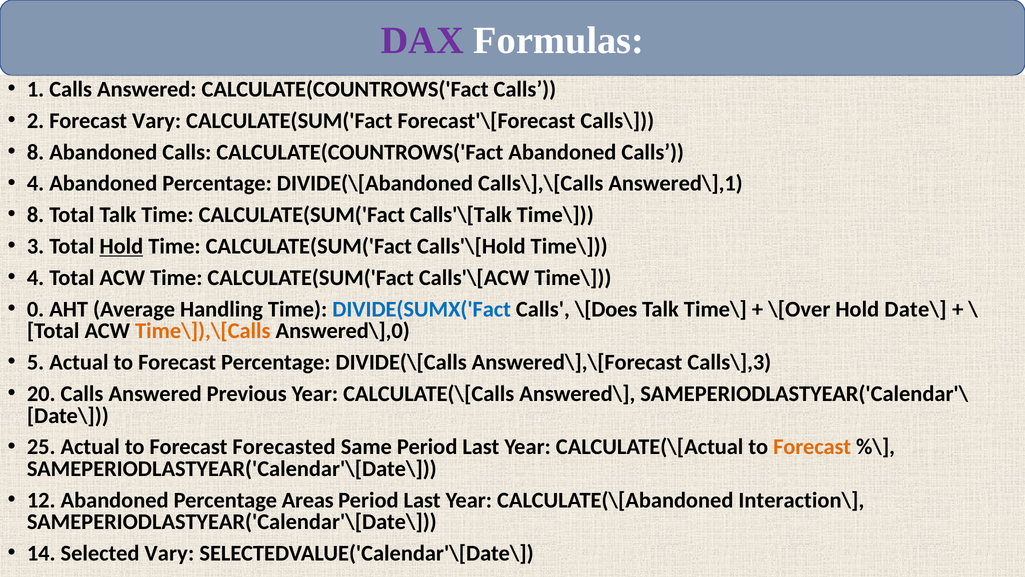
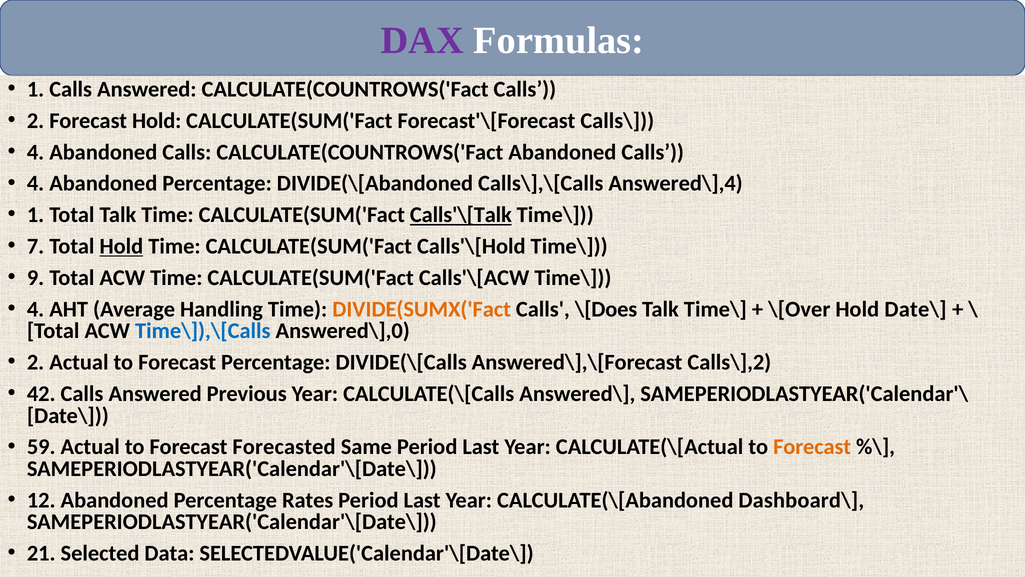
Forecast Vary: Vary -> Hold (157, 121)
8: 8 -> 4 (36, 152)
Answered\],1: Answered\],1 -> Answered\],4 (676, 183)
8: 8 -> 1 (36, 215)
Calls'\[Talk underline: none -> present (461, 215)
3: 3 -> 7 (36, 246)
4: 4 -> 9 (36, 278)
0: 0 -> 4 (36, 309)
DIVIDE(SUMX('Fact colour: blue -> orange (422, 309)
Time\]),\[Calls colour: orange -> blue (203, 331)
5: 5 -> 2 (36, 362)
Calls\],3: Calls\],3 -> Calls\],2 (729, 362)
20: 20 -> 42 (41, 393)
25: 25 -> 59 (41, 447)
Areas: Areas -> Rates (308, 500)
Interaction\: Interaction\ -> Dashboard\ (801, 500)
14: 14 -> 21 (41, 553)
Selected Vary: Vary -> Data (169, 553)
